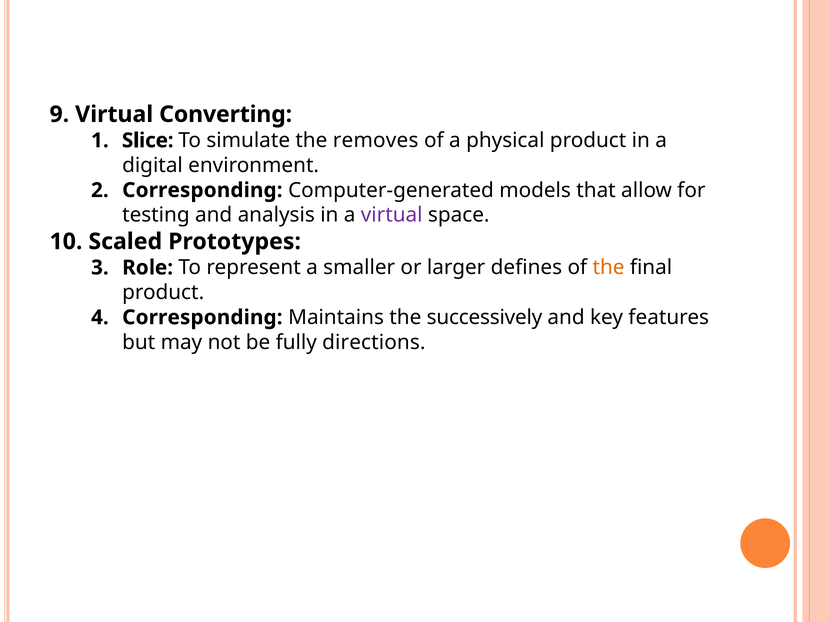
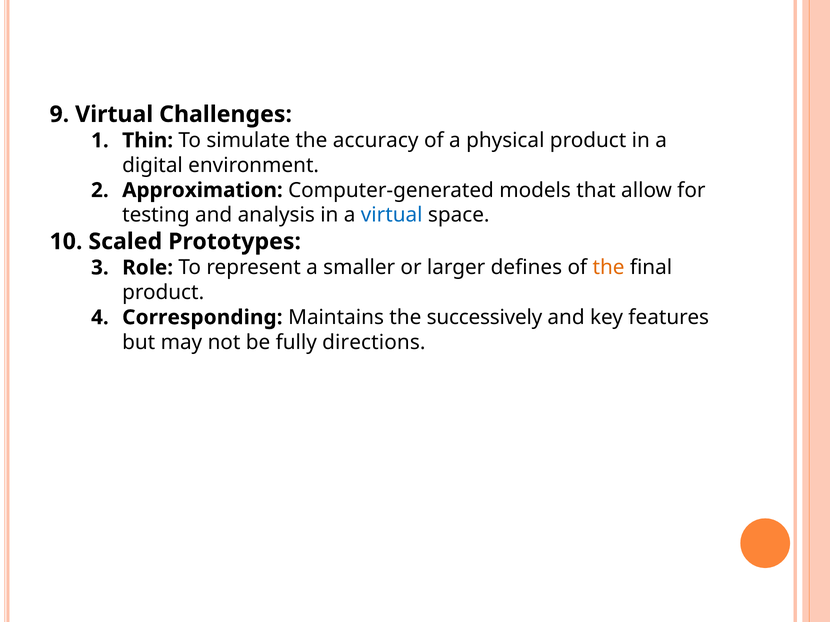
Converting: Converting -> Challenges (226, 114)
Slice: Slice -> Thin (148, 141)
removes: removes -> accuracy (376, 141)
Corresponding: Corresponding -> Approximation (202, 190)
virtual colour: purple -> blue (392, 215)
